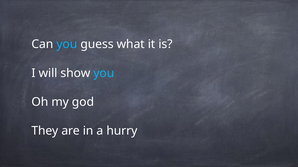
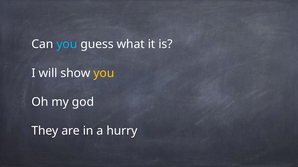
you colour: light blue -> yellow (104, 73)
